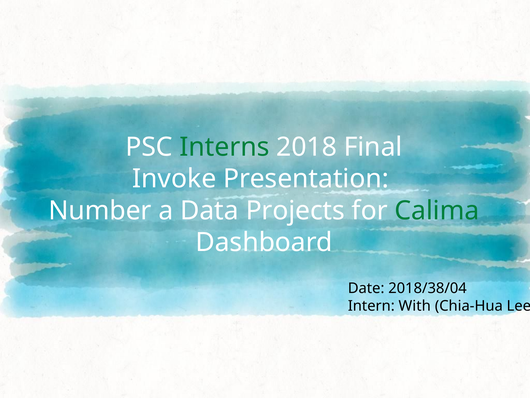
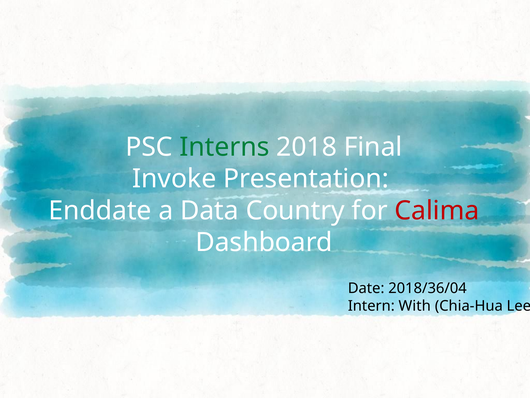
Number: Number -> Enddate (100, 210)
Projects: Projects -> Country (295, 210)
Calima colour: green -> red (437, 210)
2018/38/04: 2018/38/04 -> 2018/36/04 (427, 288)
